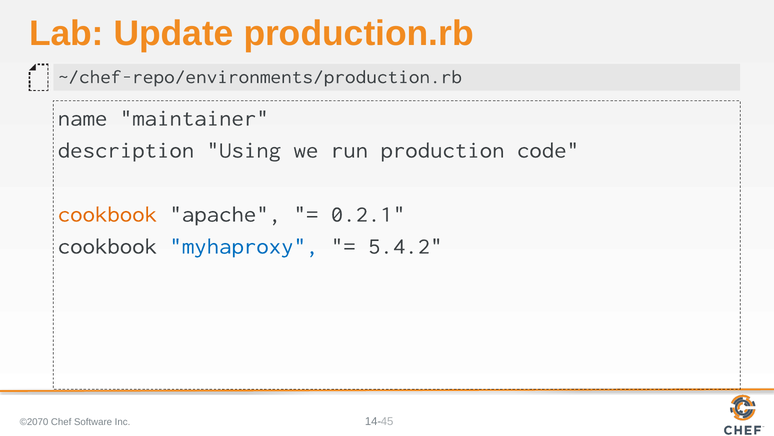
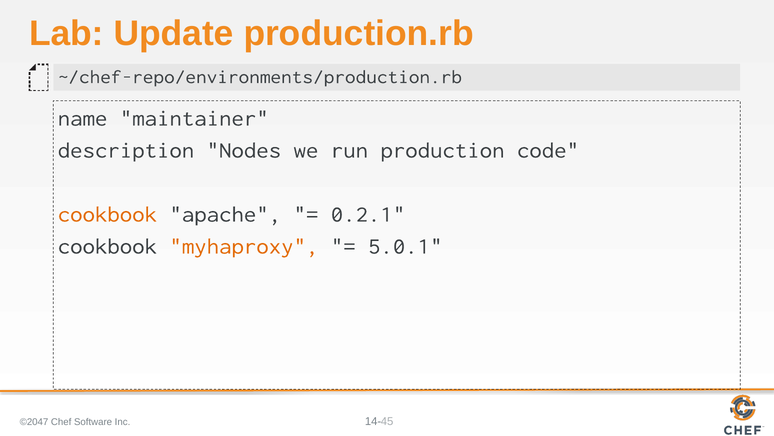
Using: Using -> Nodes (244, 150)
myhaproxy colour: blue -> orange (244, 246)
5.4.2: 5.4.2 -> 5.0.1 (405, 246)
©2070: ©2070 -> ©2047 (34, 421)
